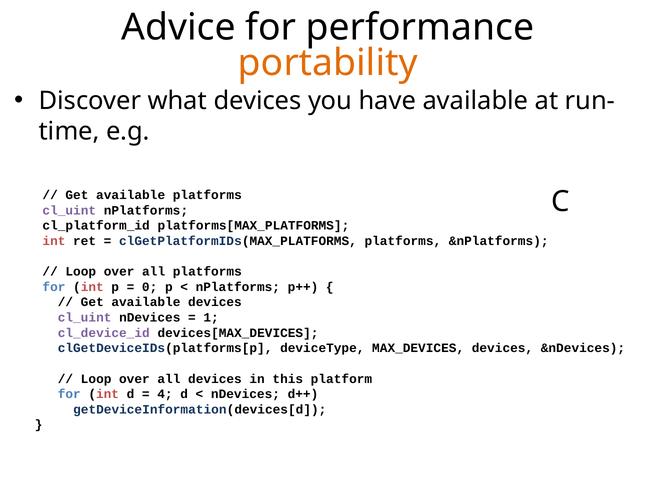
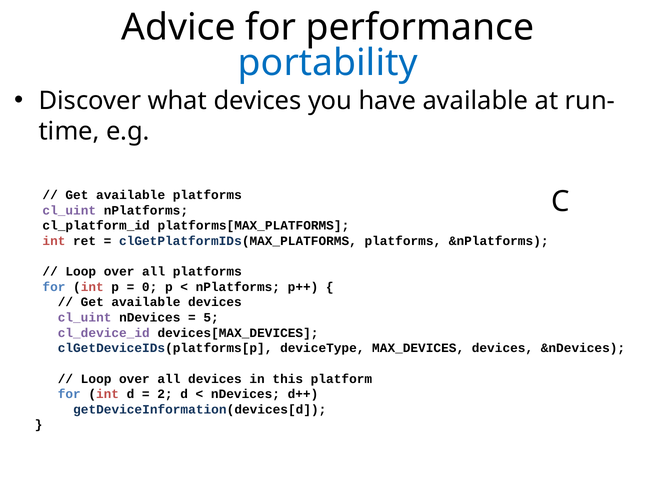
portability colour: orange -> blue (328, 63)
1: 1 -> 5 (211, 318)
4: 4 -> 2 (165, 394)
